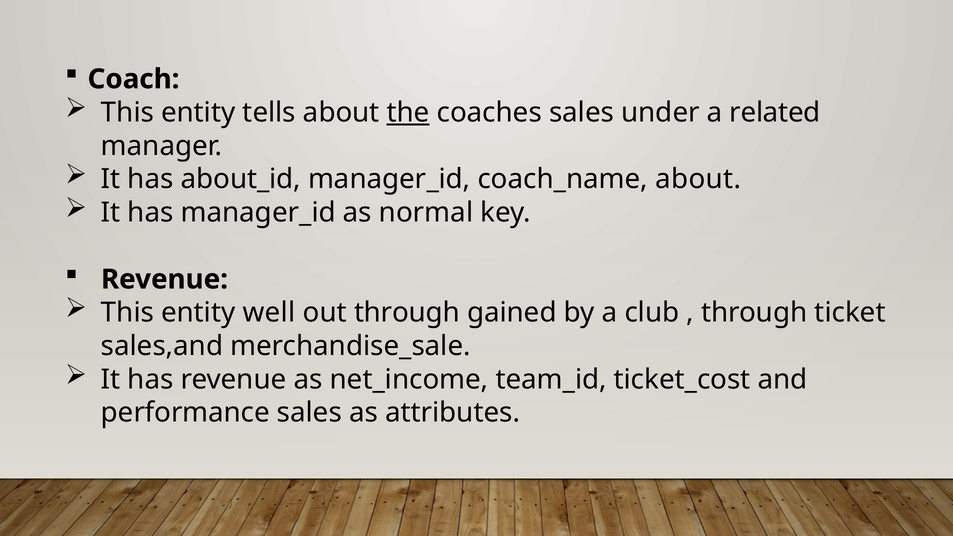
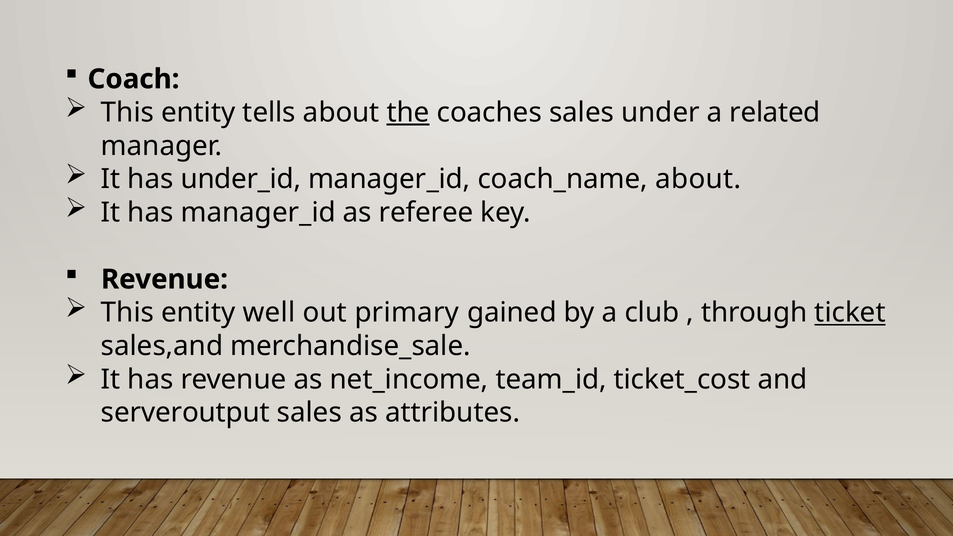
about_id: about_id -> under_id (241, 179)
normal: normal -> referee (426, 213)
out through: through -> primary (407, 313)
ticket underline: none -> present (850, 313)
performance: performance -> serveroutput (185, 413)
